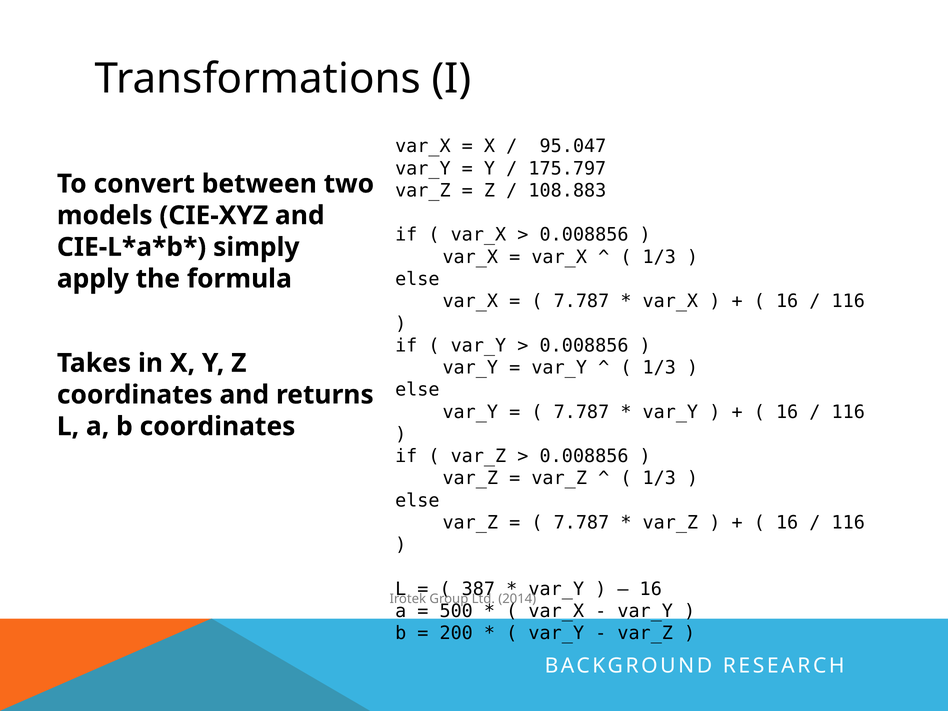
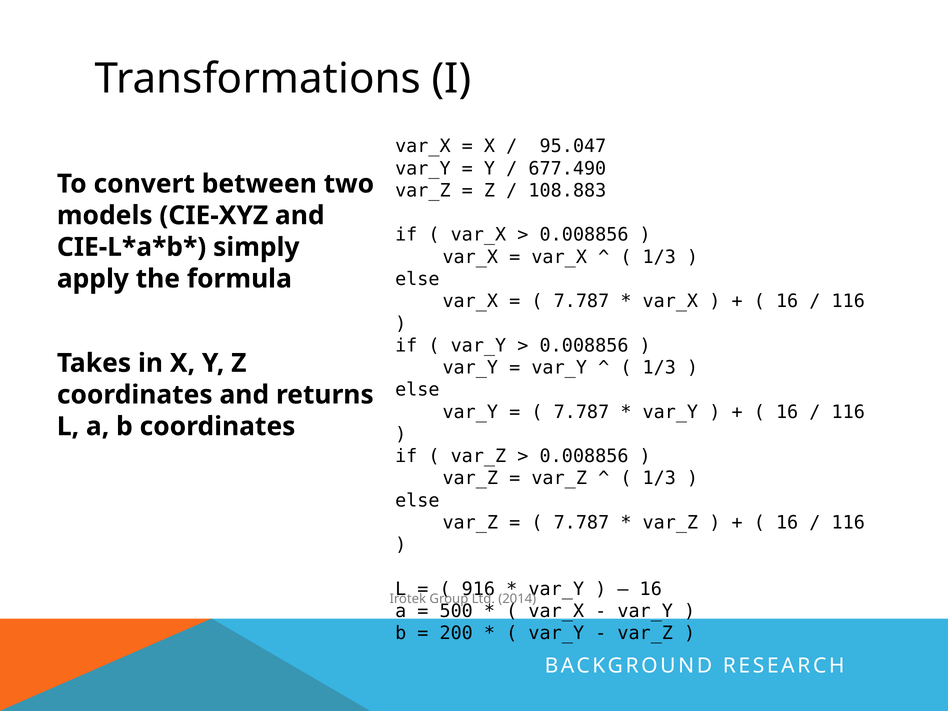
175.797: 175.797 -> 677.490 (567, 169)
387: 387 -> 916 (478, 589)
